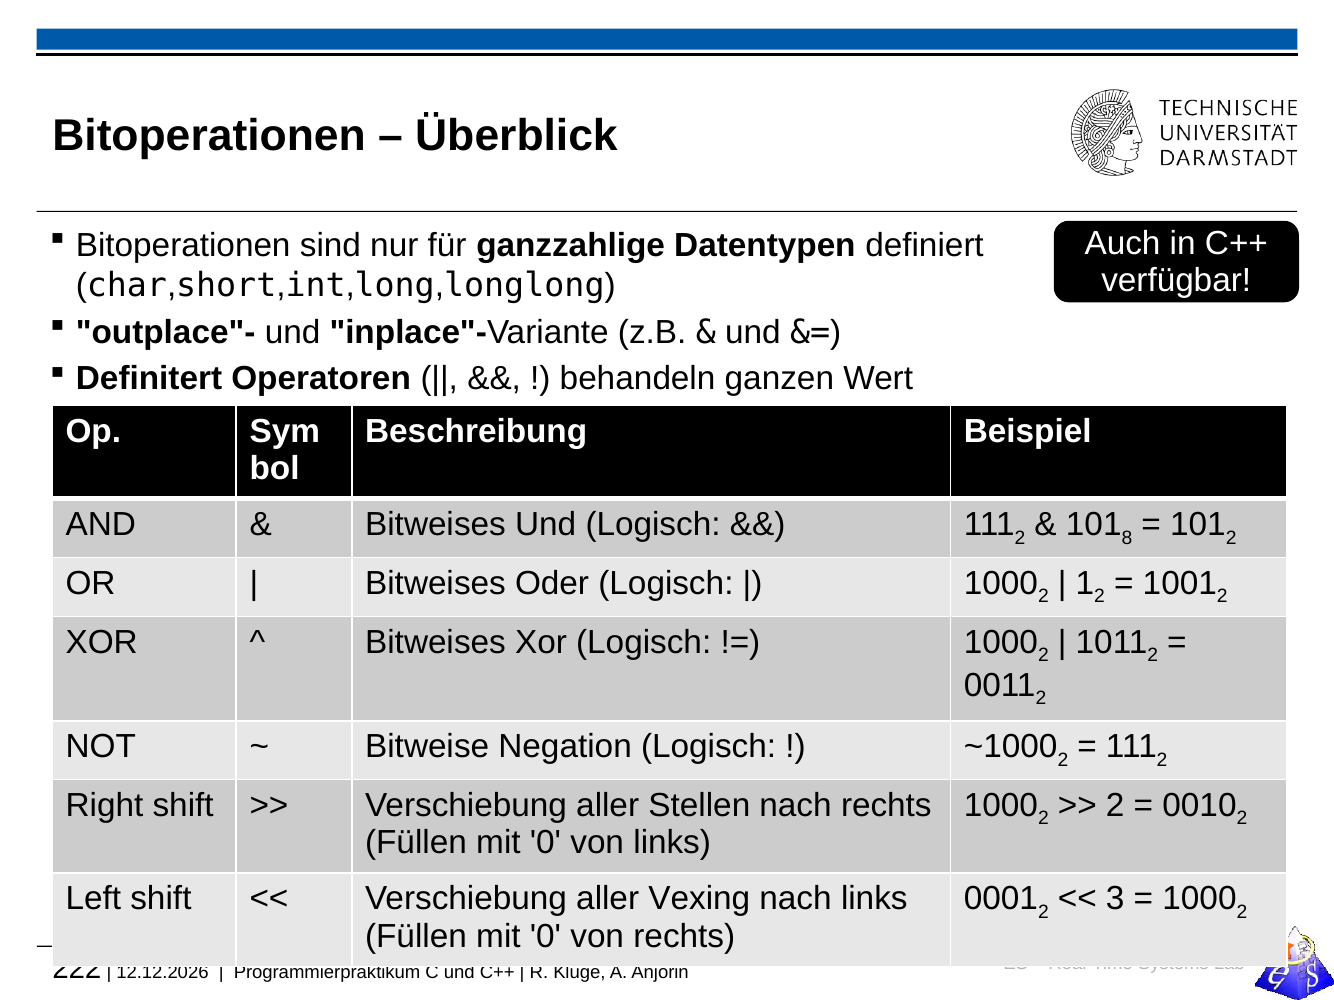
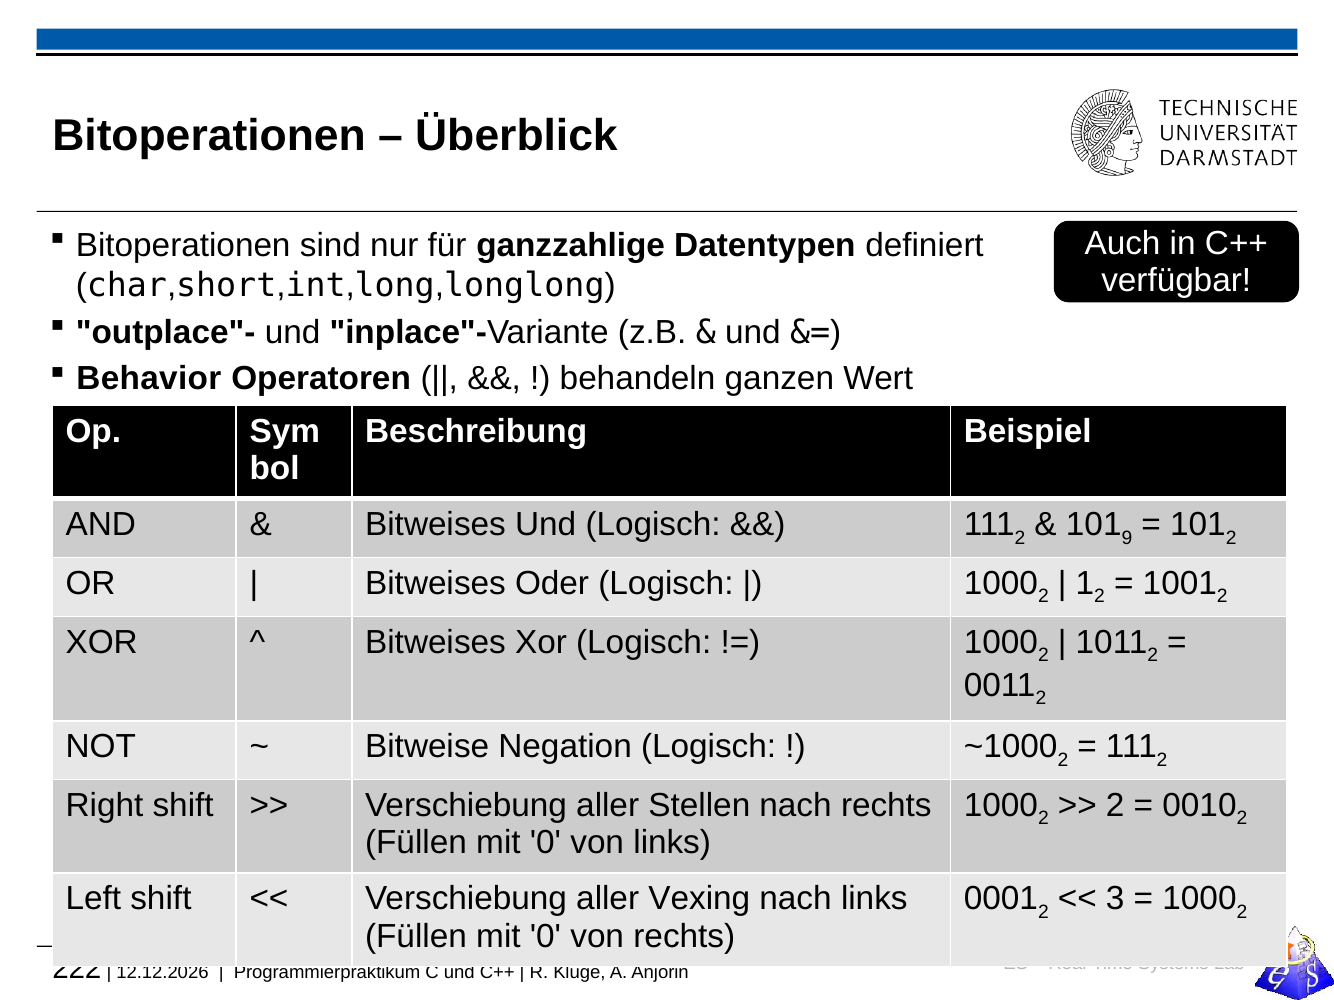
Definitert: Definitert -> Behavior (149, 379)
8: 8 -> 9 (1127, 538)
